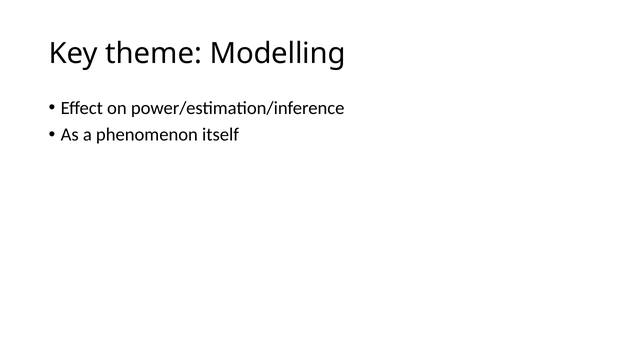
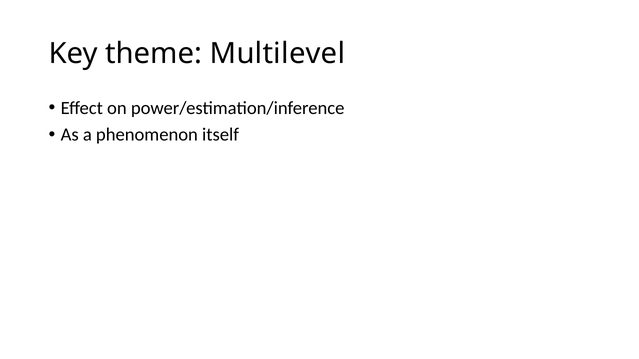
Modelling: Modelling -> Multilevel (277, 54)
